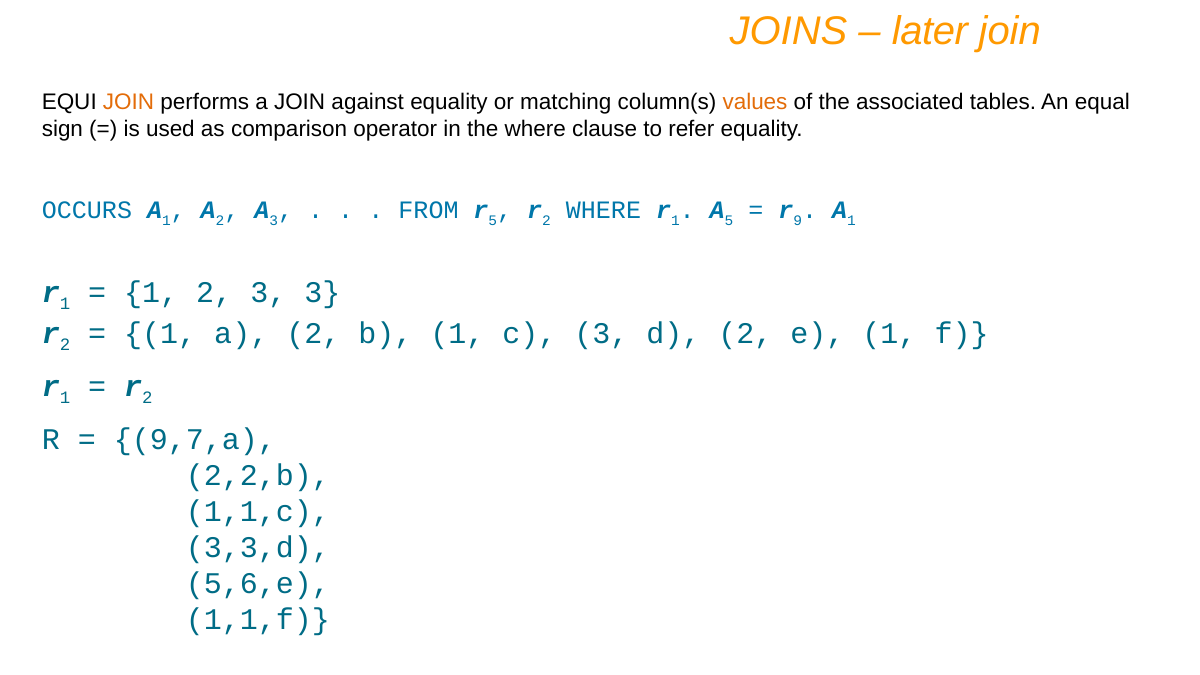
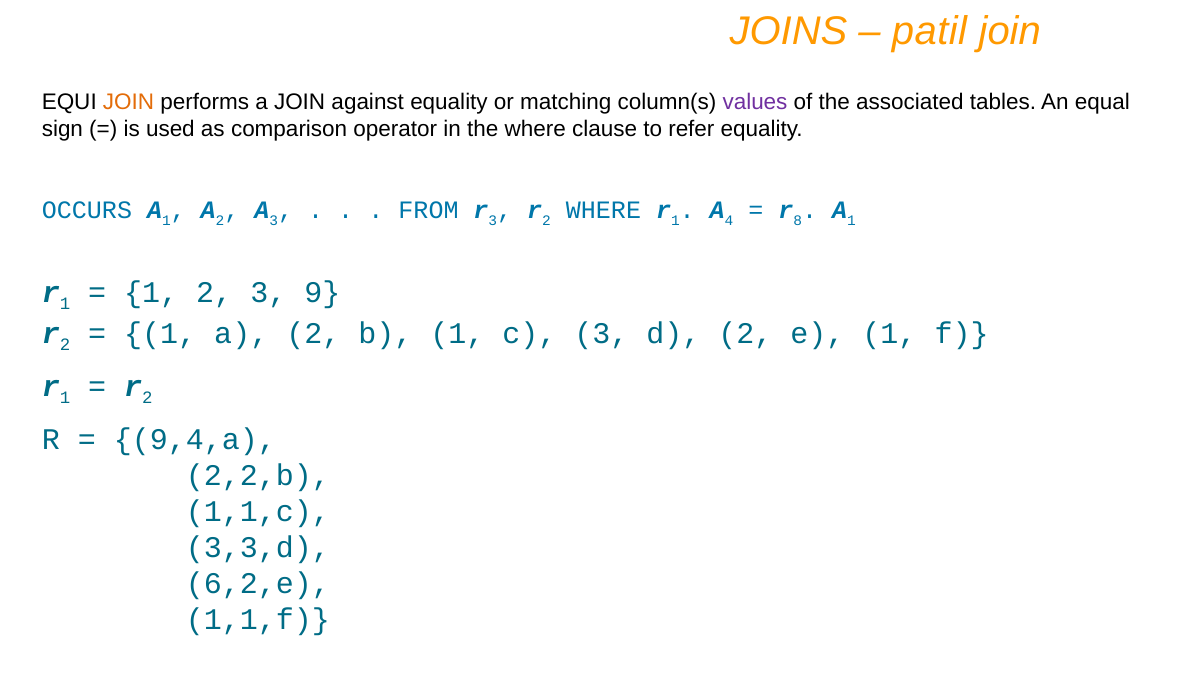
later: later -> patil (929, 31)
values colour: orange -> purple (755, 102)
r 5: 5 -> 3 (493, 220)
A 5: 5 -> 4 (729, 220)
9: 9 -> 8 (798, 220)
3 3: 3 -> 9 (322, 292)
9,7,a: 9,7,a -> 9,4,a (195, 439)
5,6,e: 5,6,e -> 6,2,e (258, 583)
